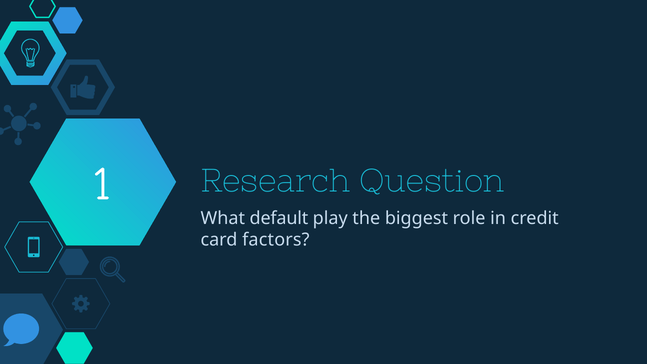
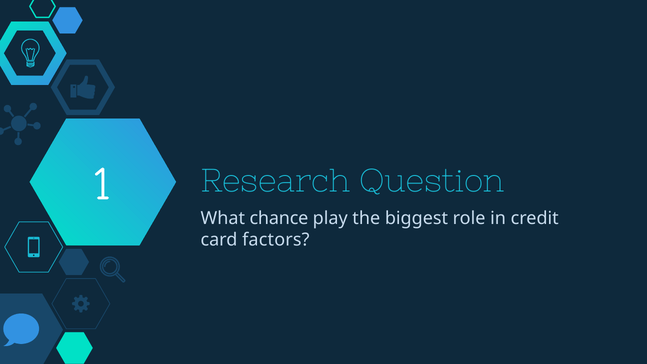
default: default -> chance (279, 218)
